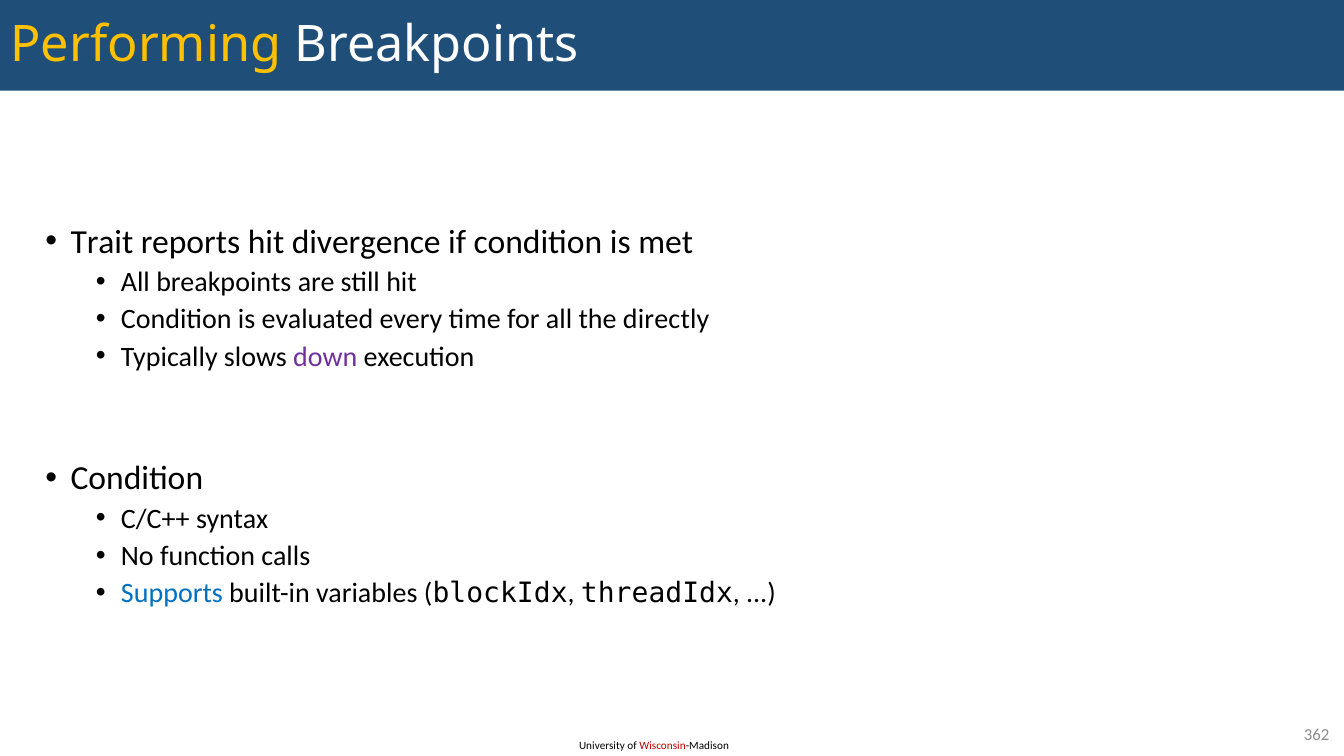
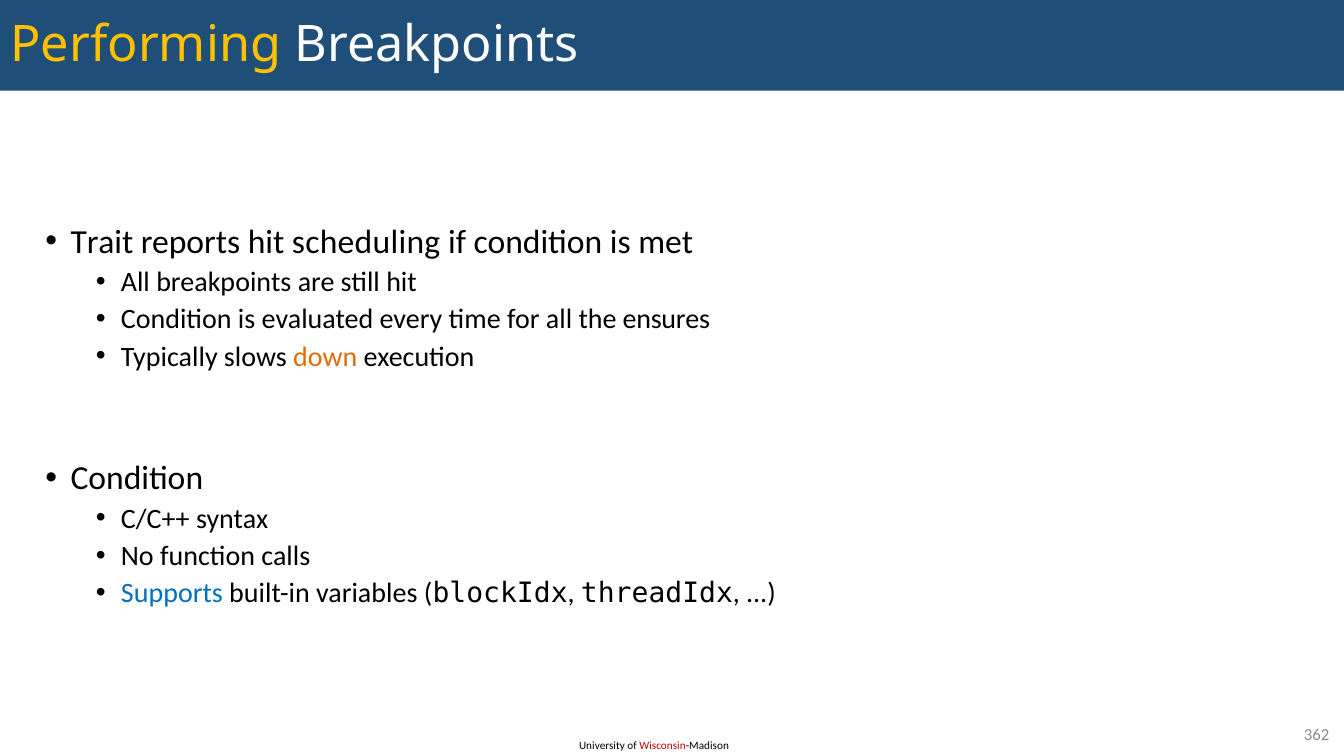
divergence: divergence -> scheduling (366, 242)
directly: directly -> ensures (666, 320)
down colour: purple -> orange (325, 357)
